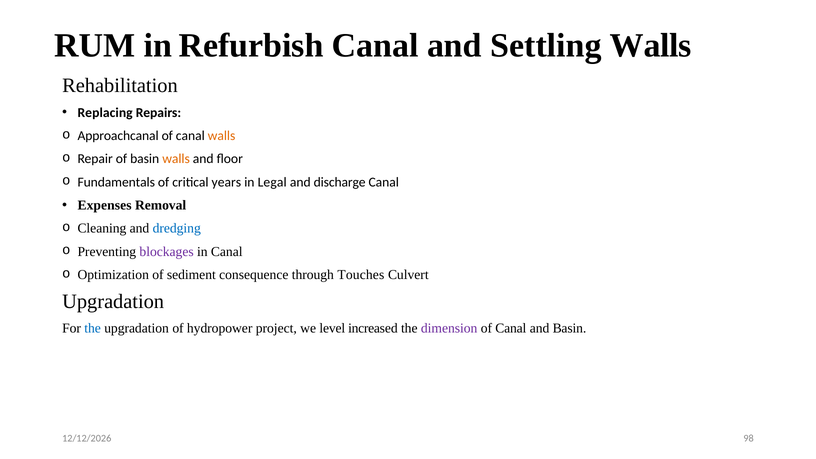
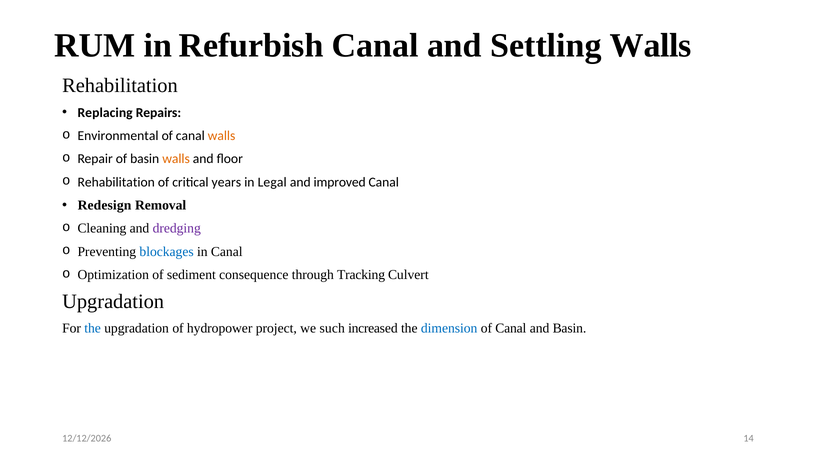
Approachcanal: Approachcanal -> Environmental (118, 136)
Fundamentals: Fundamentals -> Rehabilitation (116, 182)
discharge: discharge -> improved (340, 182)
Expenses: Expenses -> Redesign (105, 205)
dredging colour: blue -> purple (177, 228)
blockages colour: purple -> blue (167, 252)
Touches: Touches -> Tracking (361, 275)
level: level -> such (332, 328)
dimension colour: purple -> blue (449, 328)
98: 98 -> 14 (749, 438)
